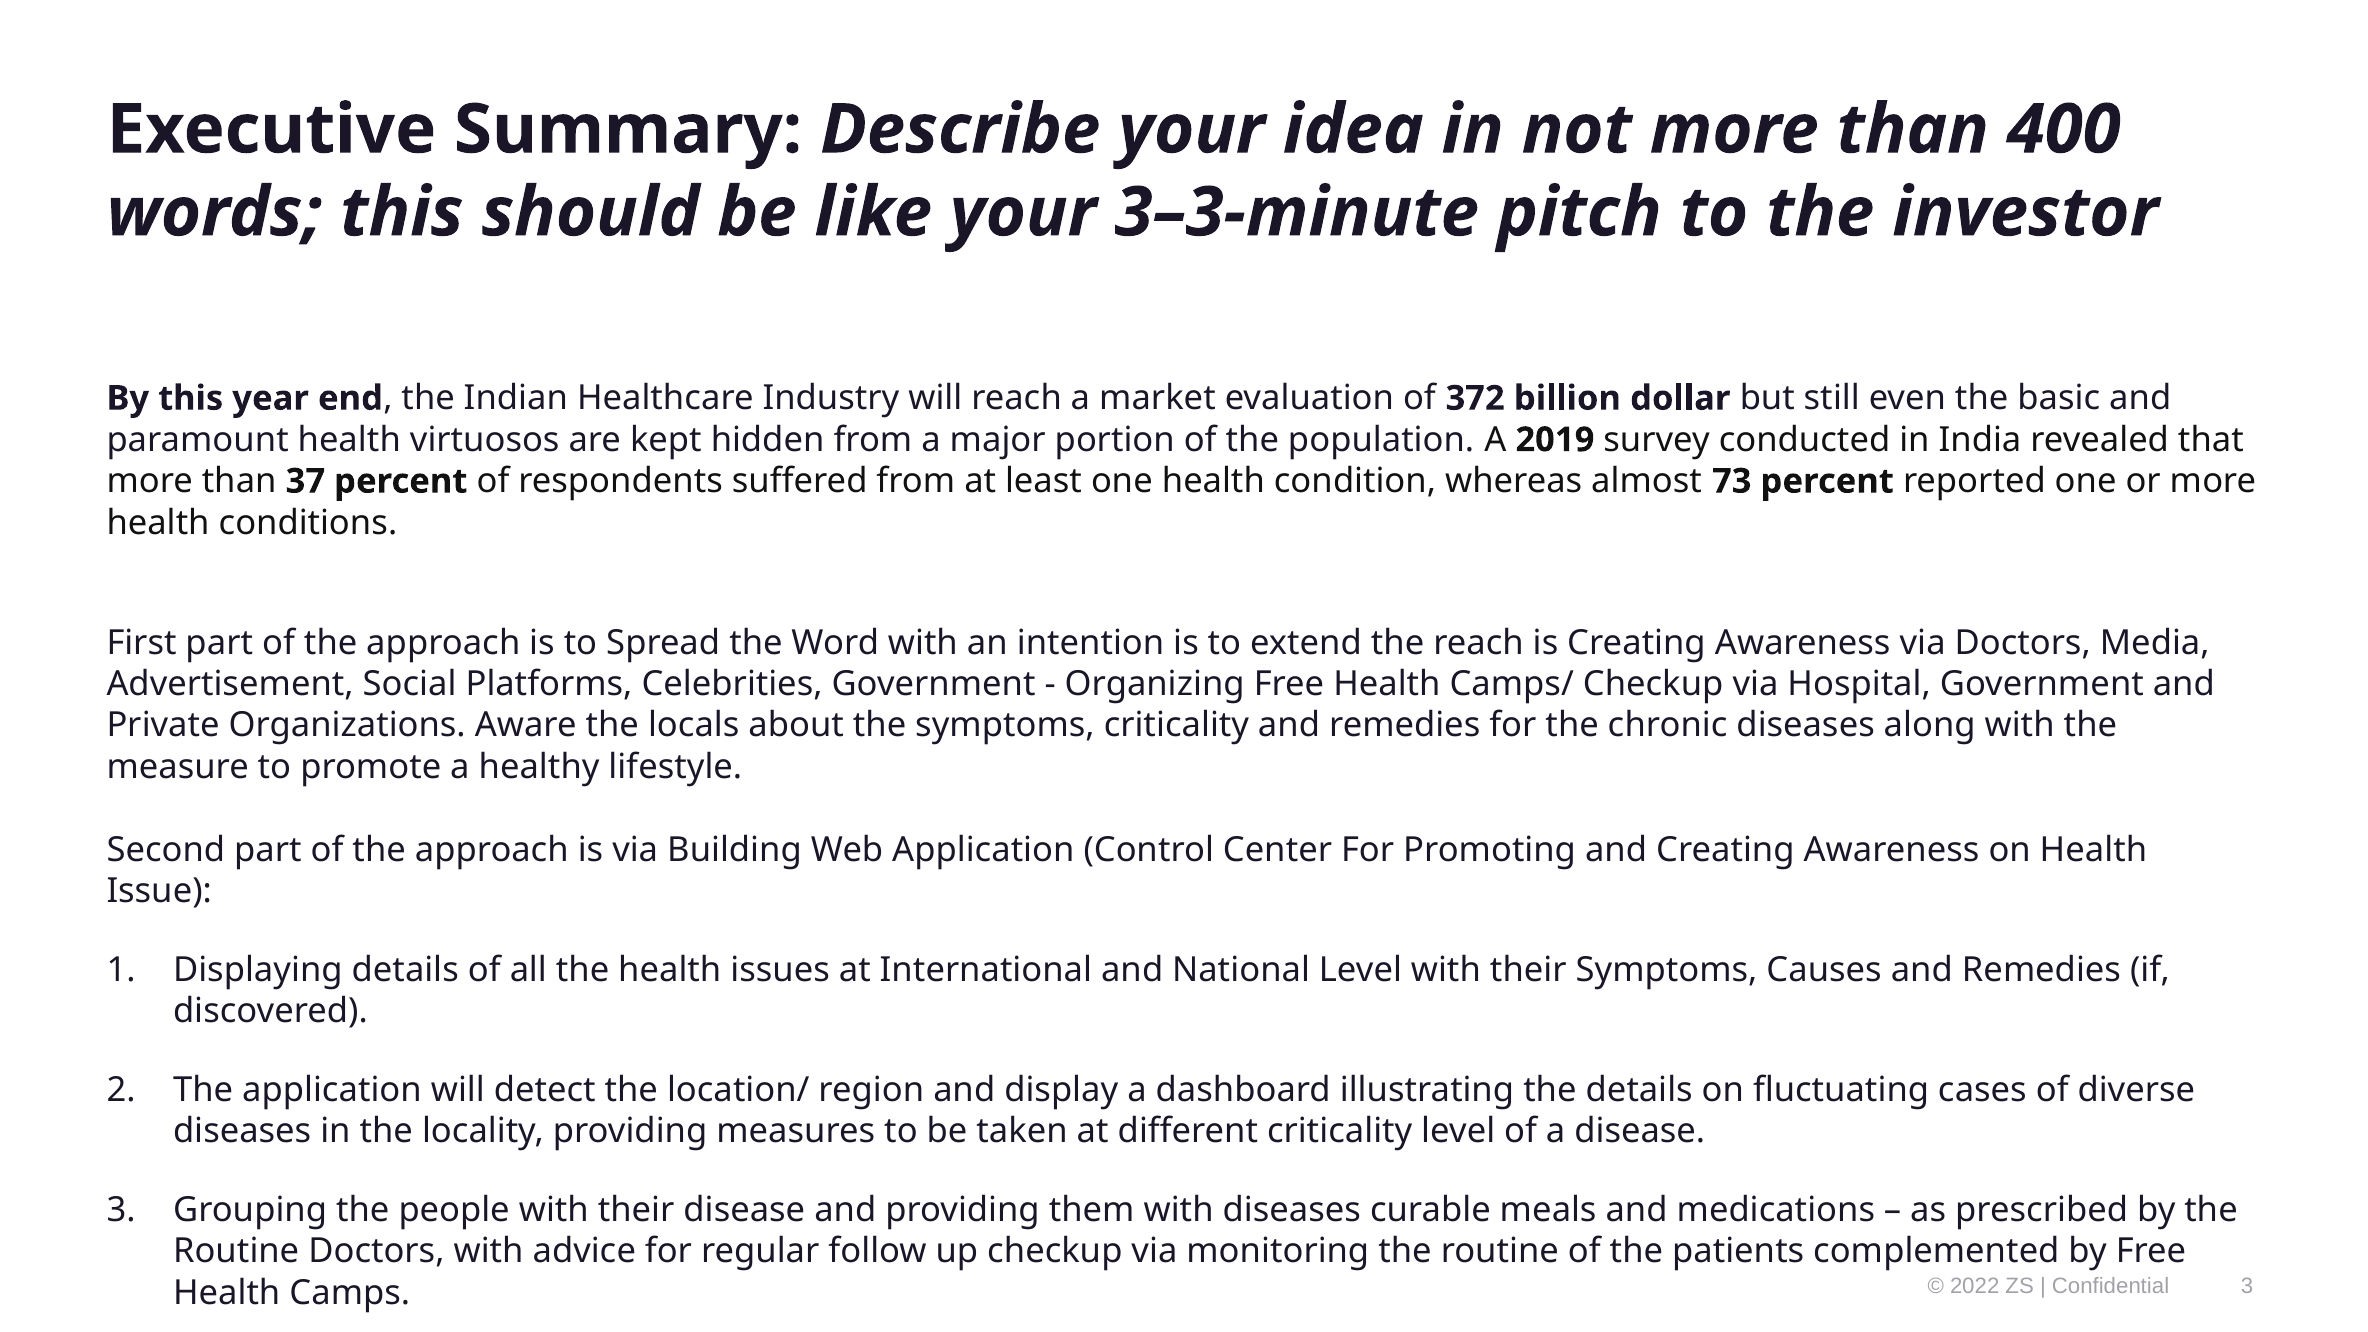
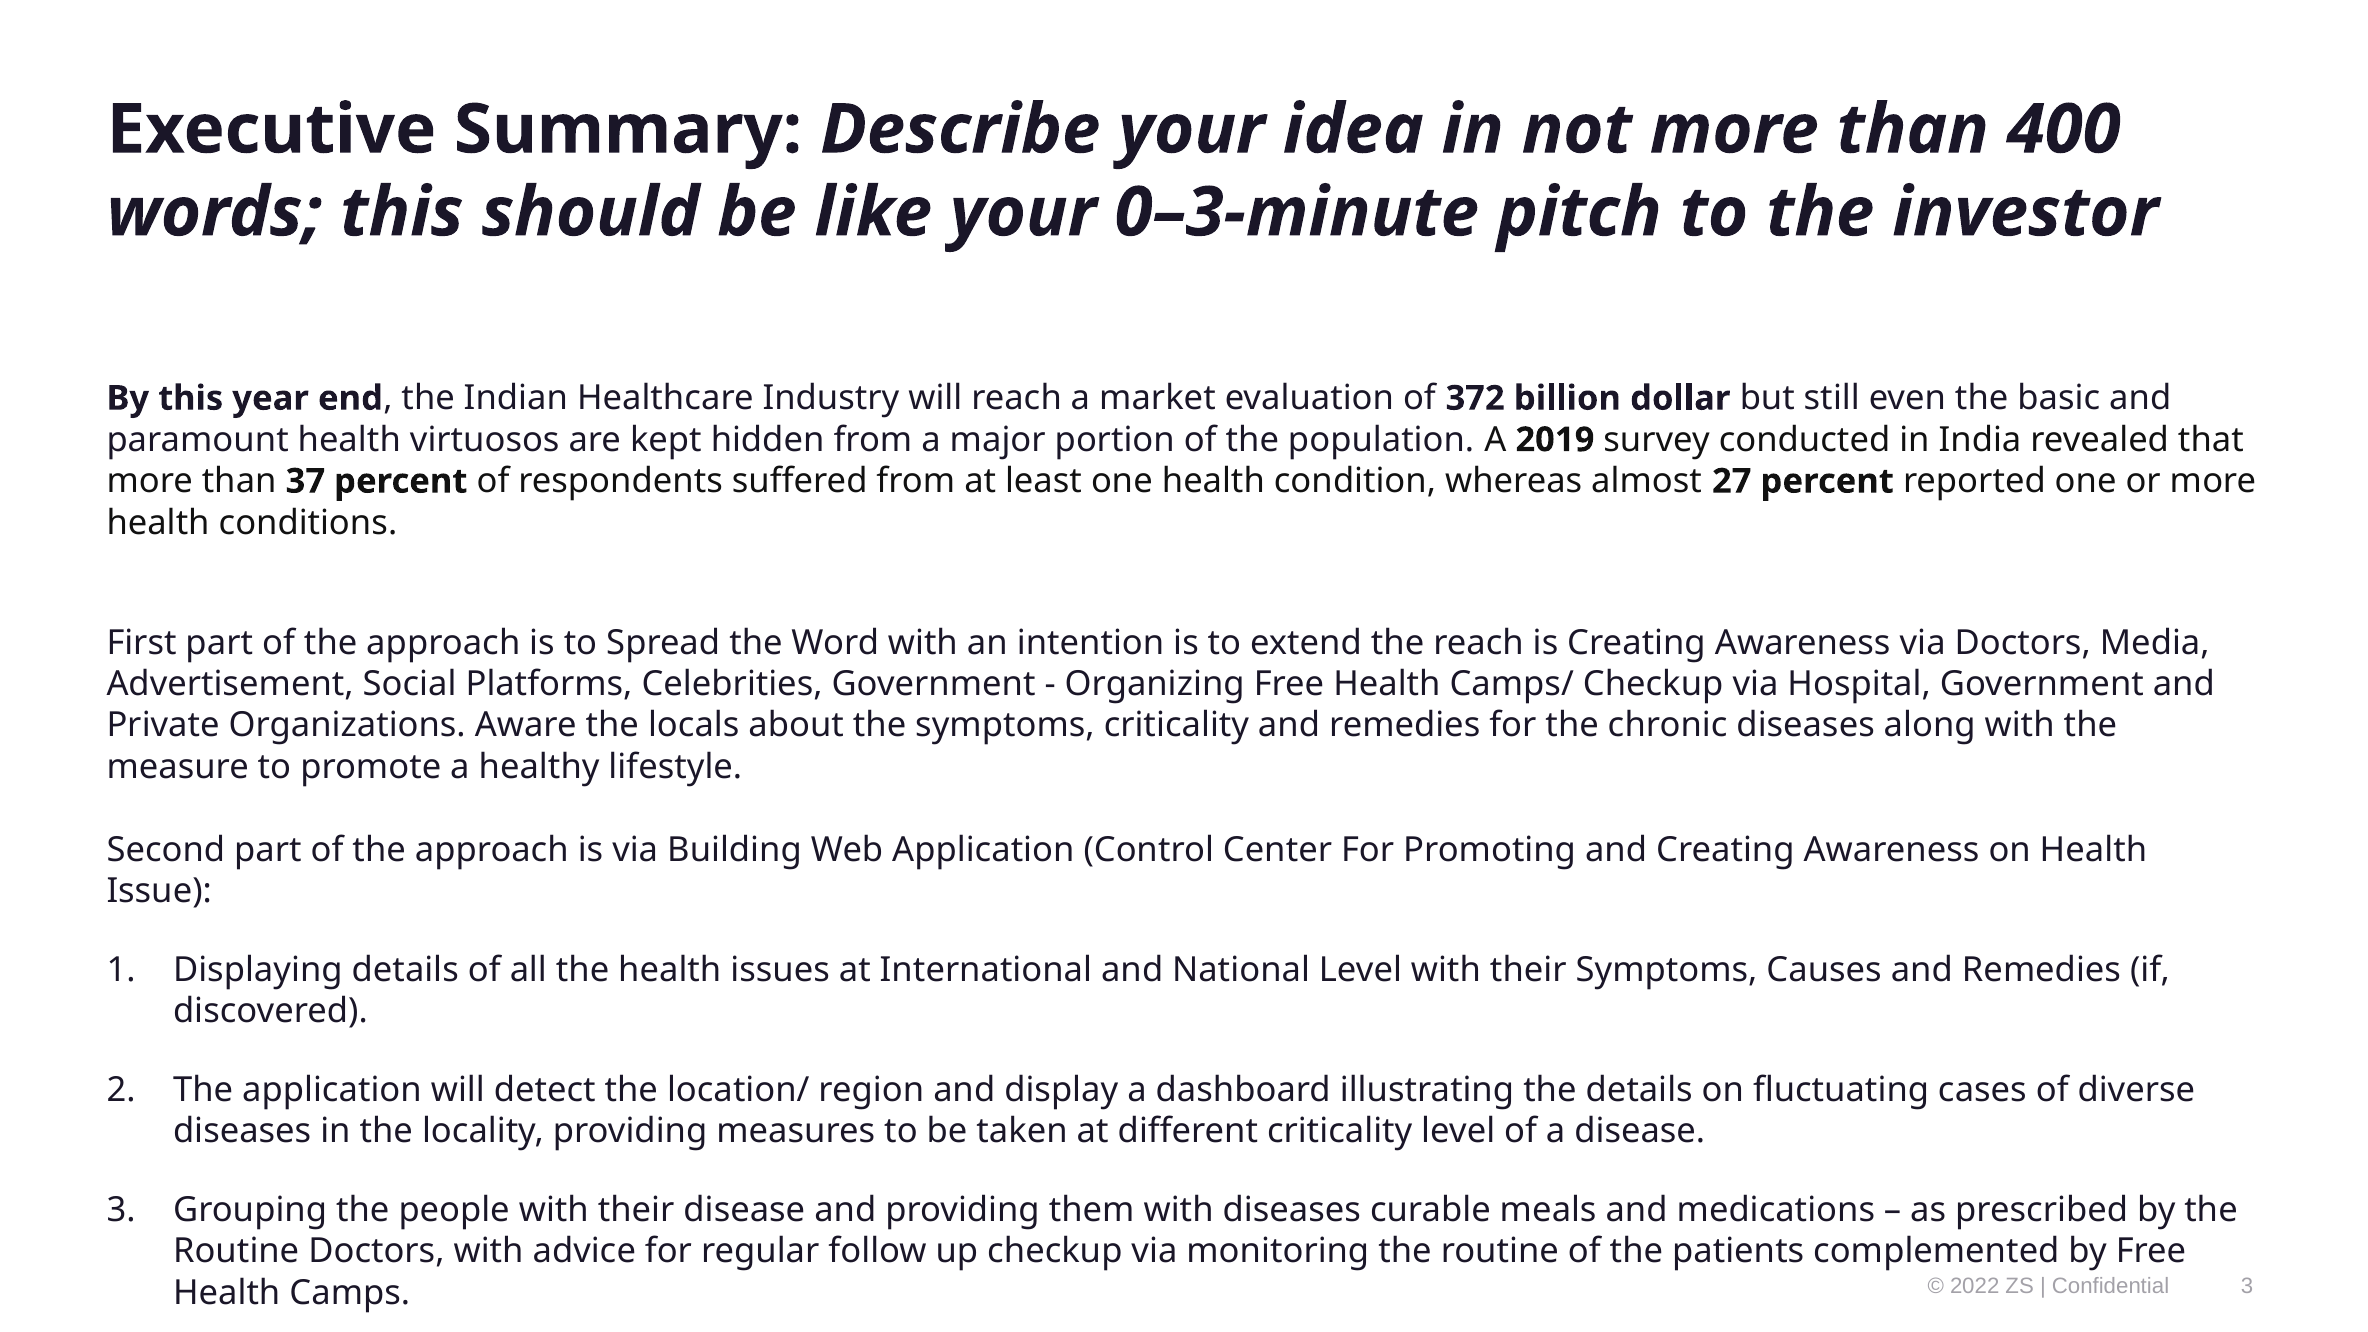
3–3-minute: 3–3-minute -> 0–3-minute (1297, 213)
73: 73 -> 27 (1732, 481)
